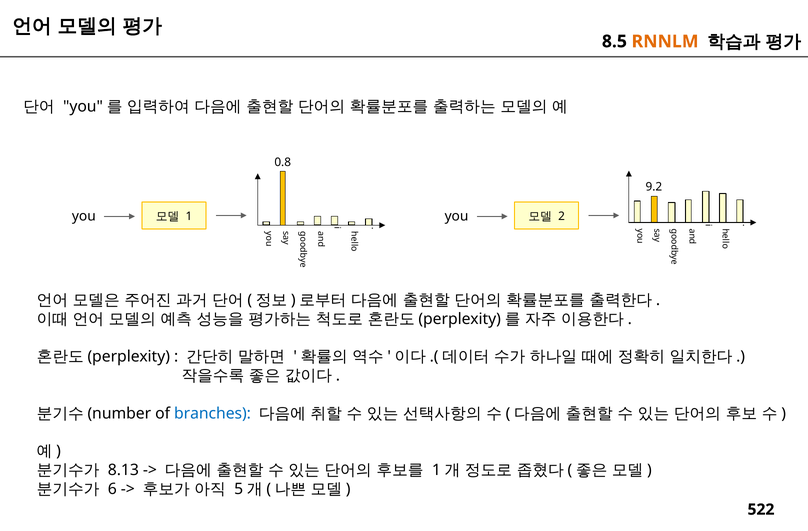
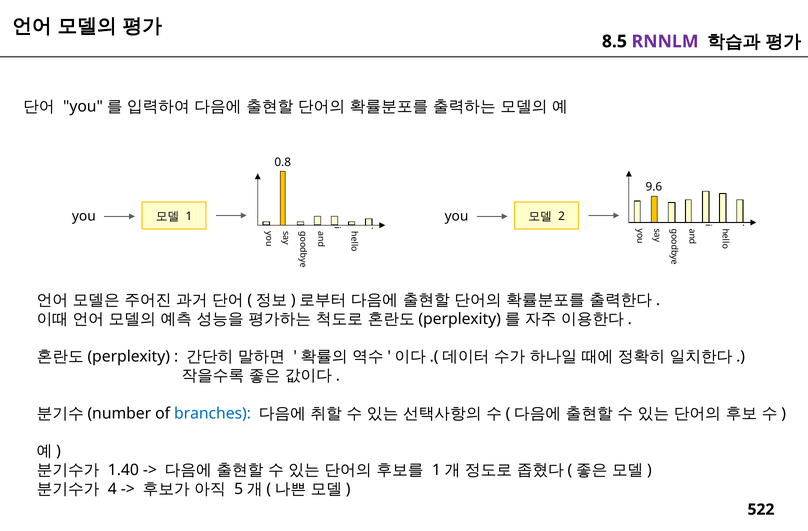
RNNLM colour: orange -> purple (665, 41)
9.2: 9.2 -> 9.6 (654, 187)
8.13: 8.13 -> 1.40 (123, 470)
6: 6 -> 4 (112, 489)
